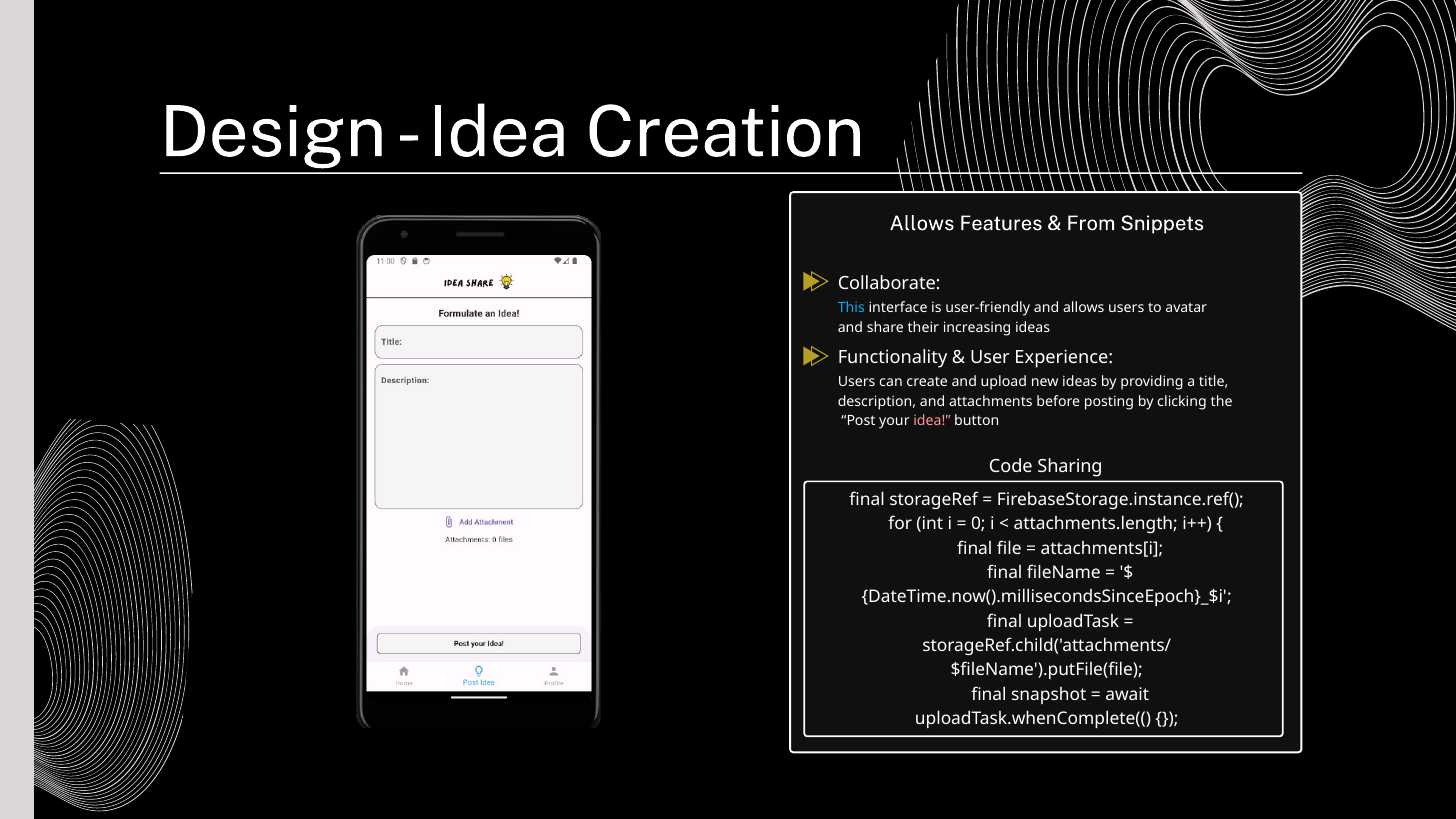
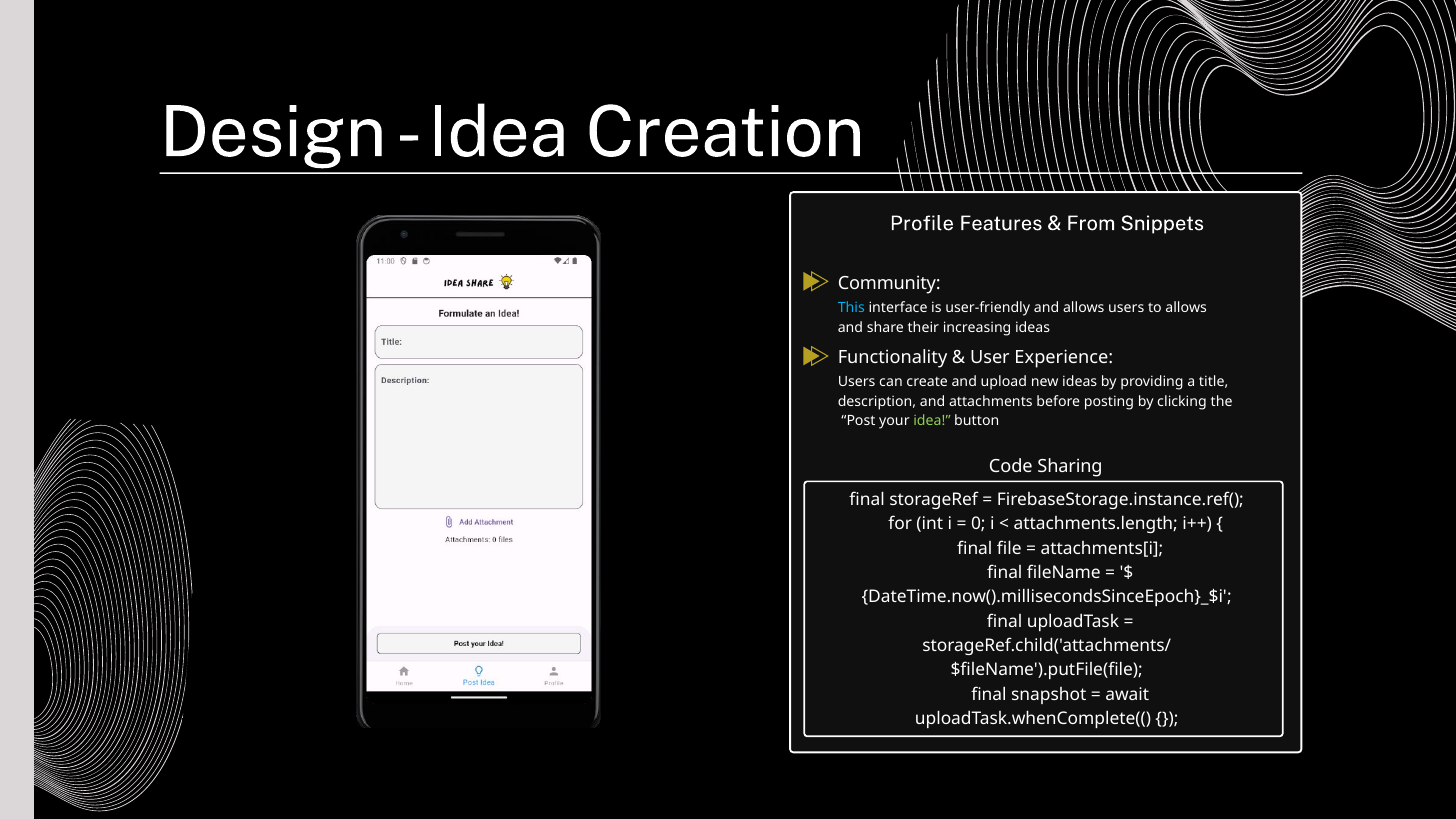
Allows: Allows -> Profile (922, 223)
Collaborate: Collaborate -> Community (889, 284)
to avatar: avatar -> allows (1186, 308)
idea colour: pink -> light green (932, 421)
